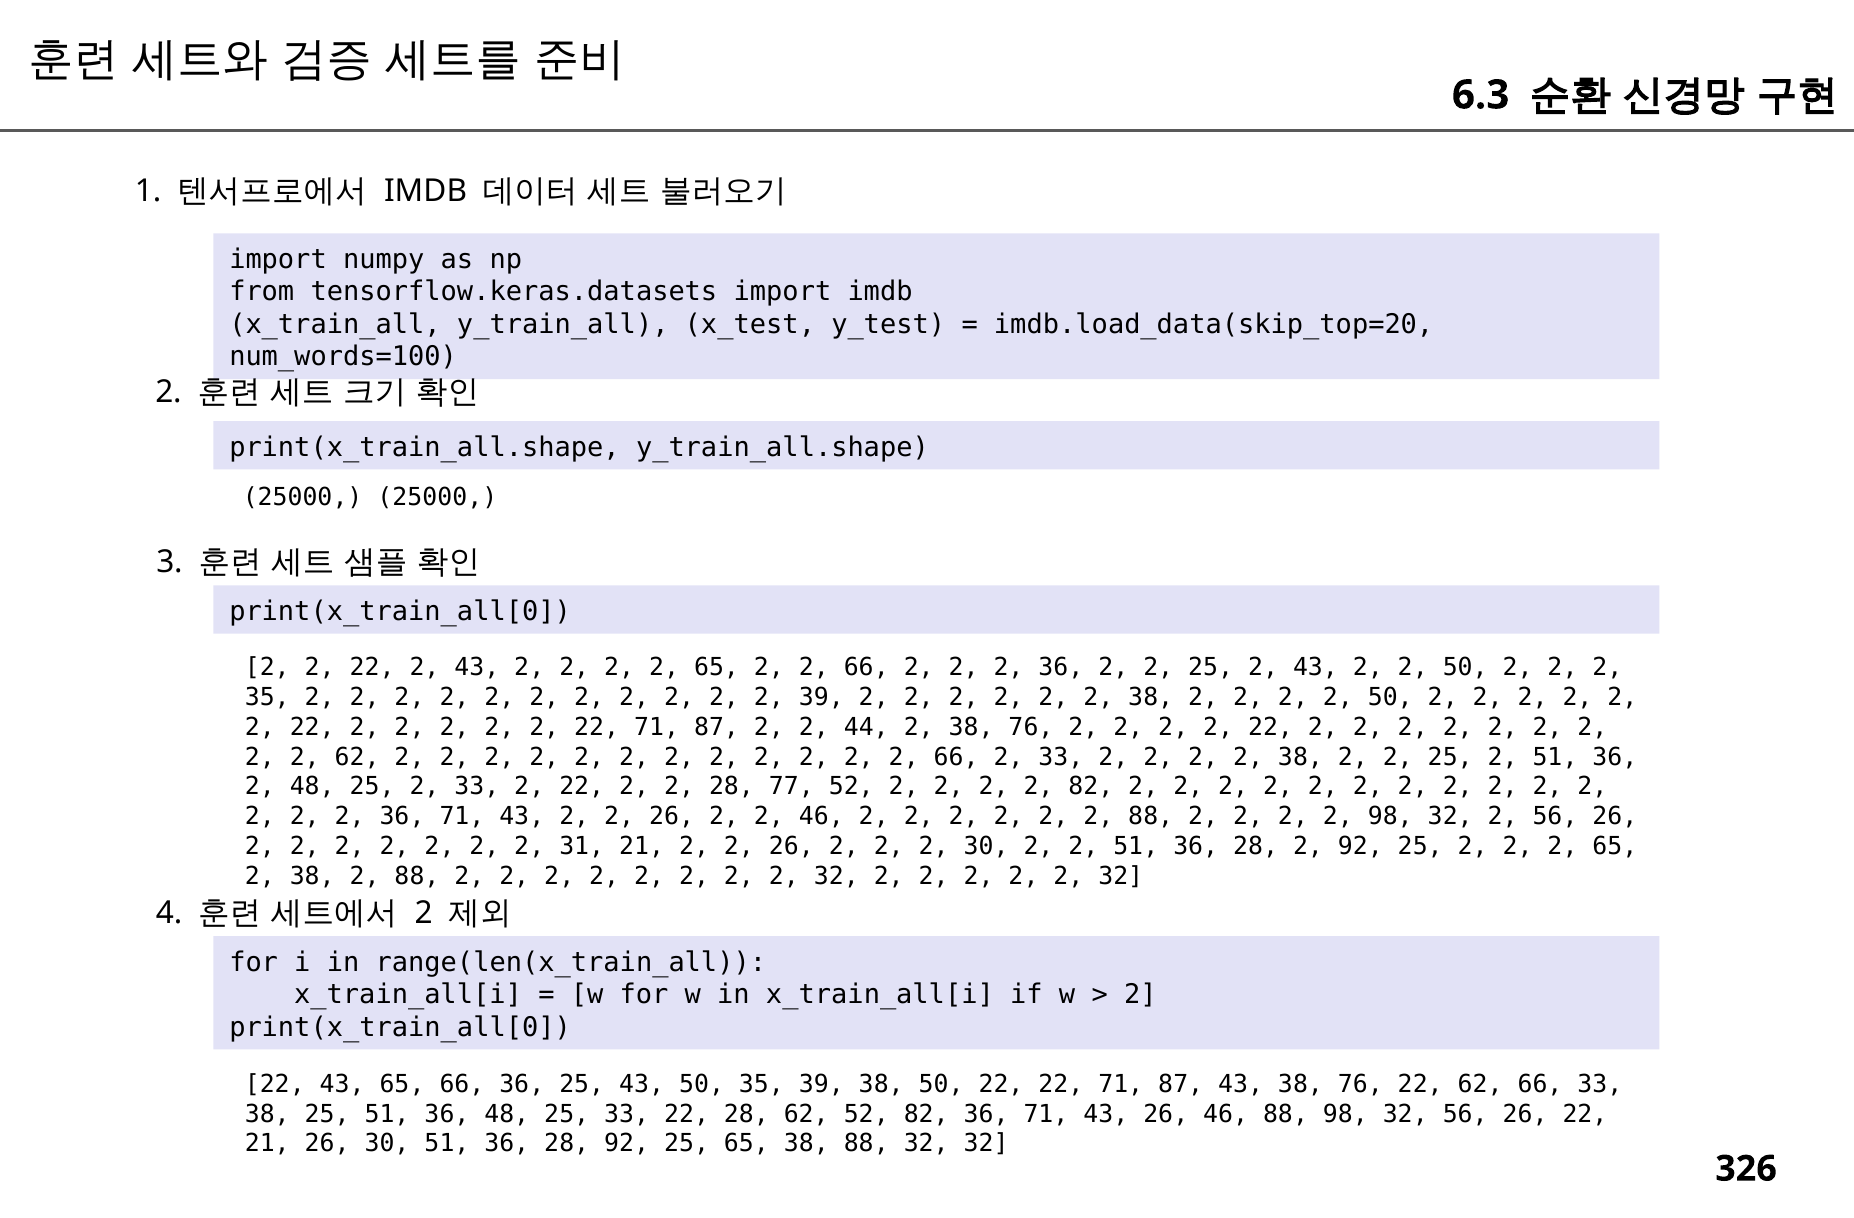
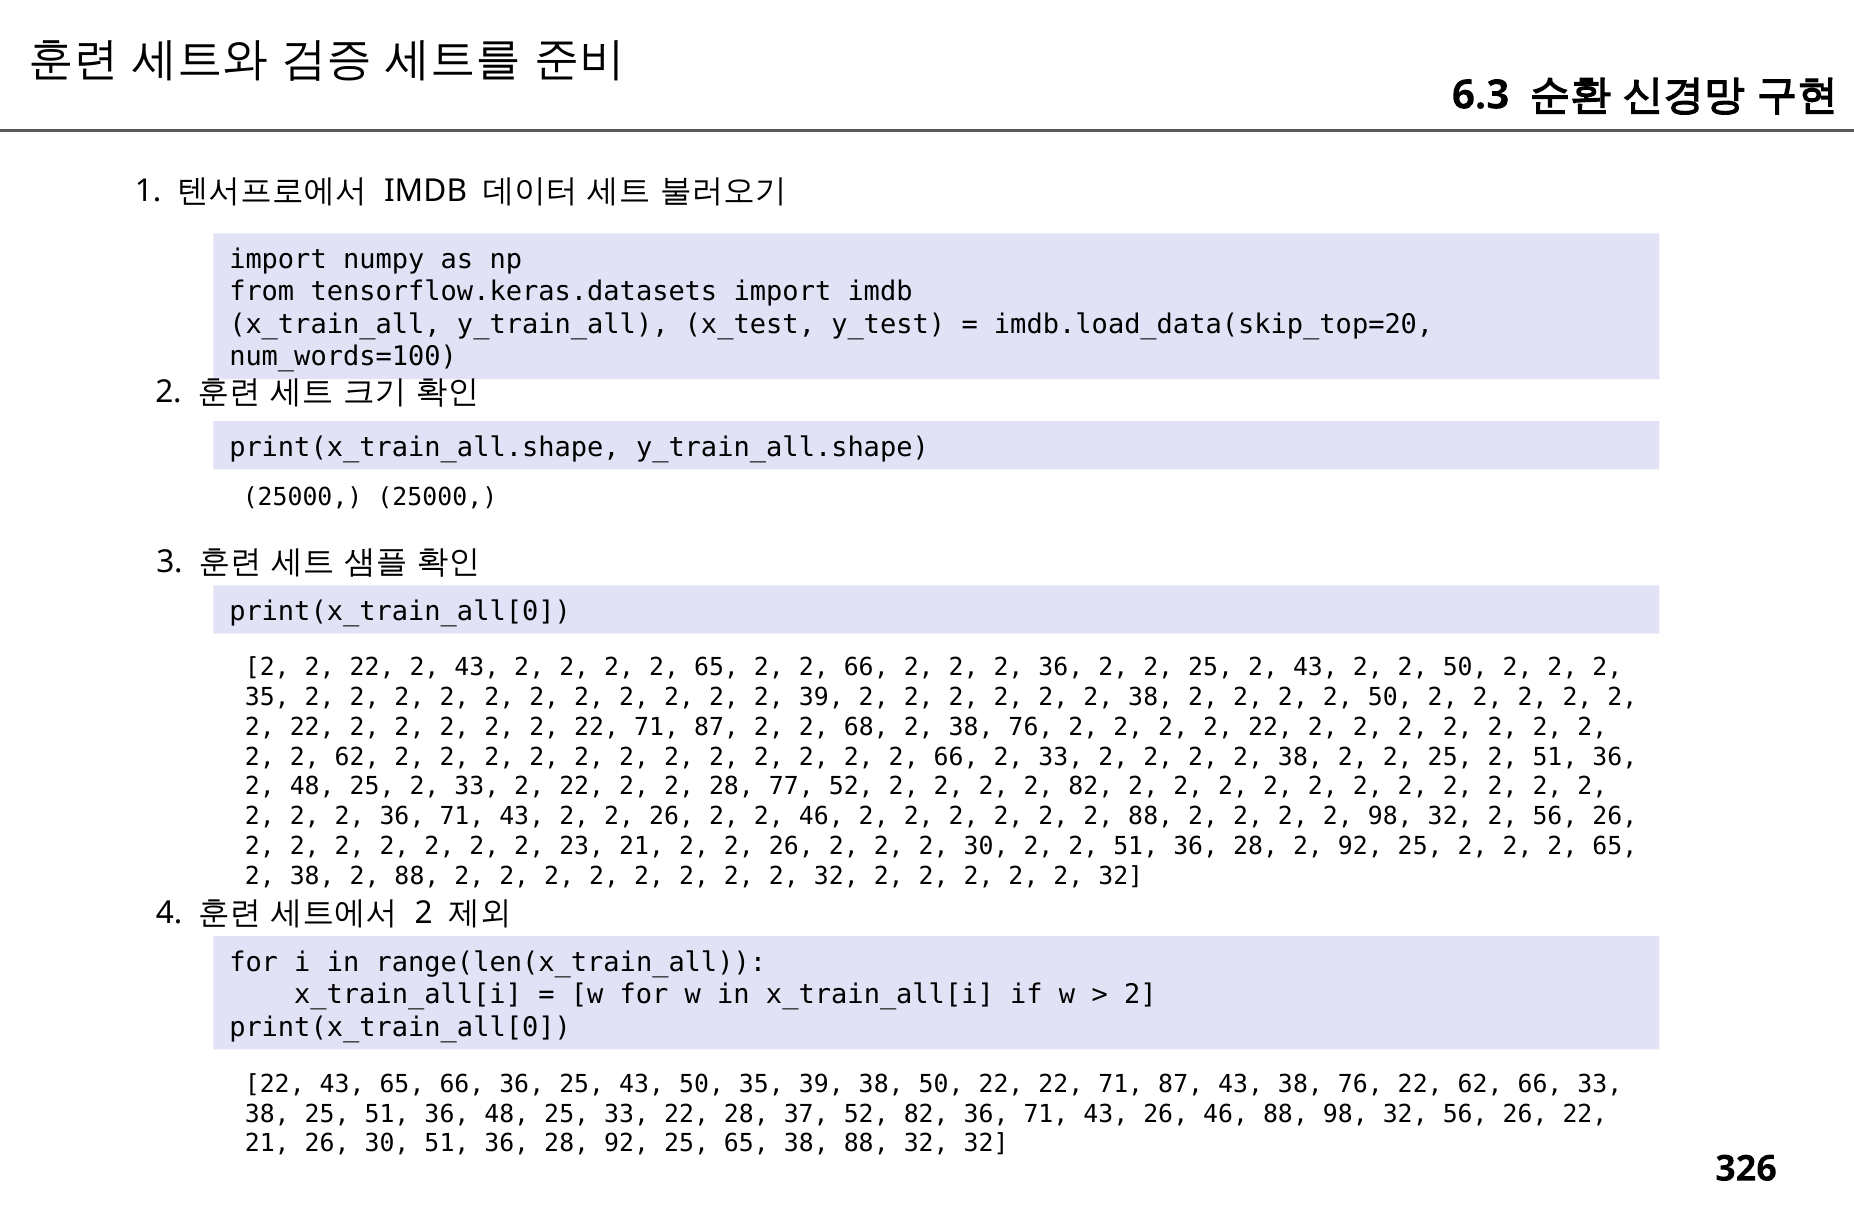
44: 44 -> 68 (866, 727)
31: 31 -> 23 (582, 846)
28 62: 62 -> 37 (806, 1114)
